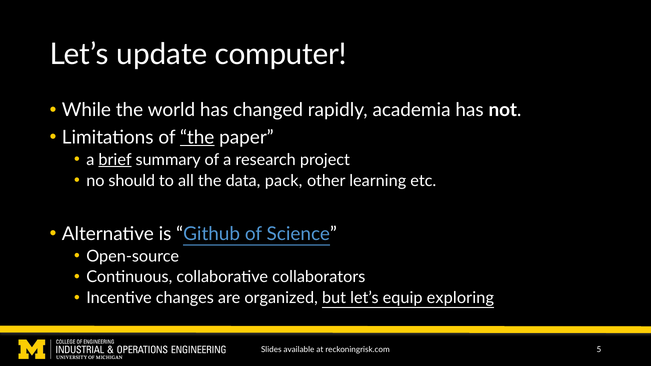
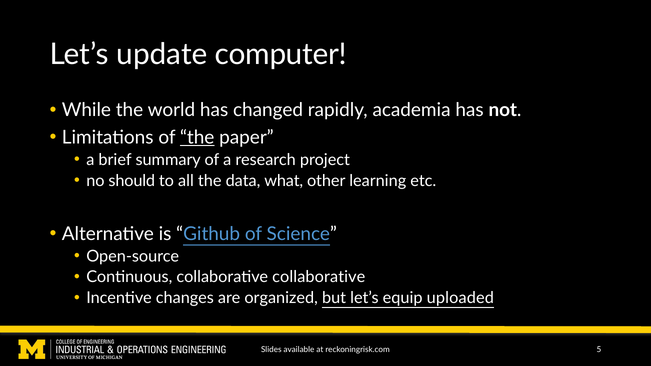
brief underline: present -> none (115, 160)
pack: pack -> what (284, 181)
collaborative collaborators: collaborators -> collaborative (319, 277)
exploring: exploring -> uploaded (460, 298)
